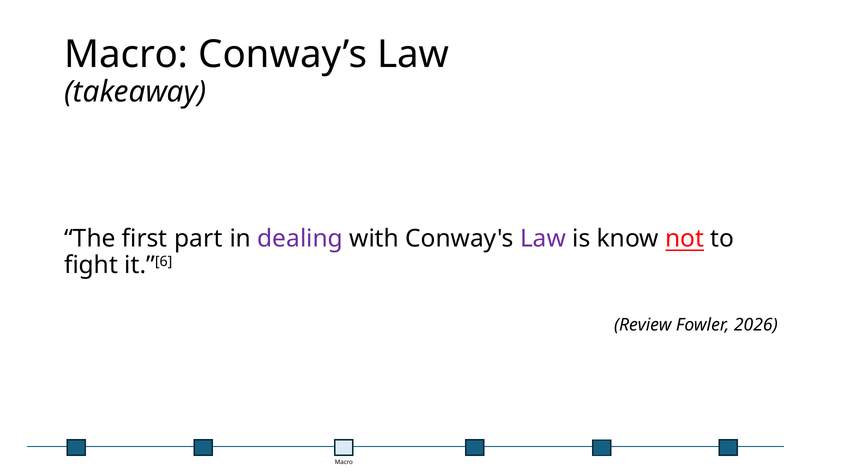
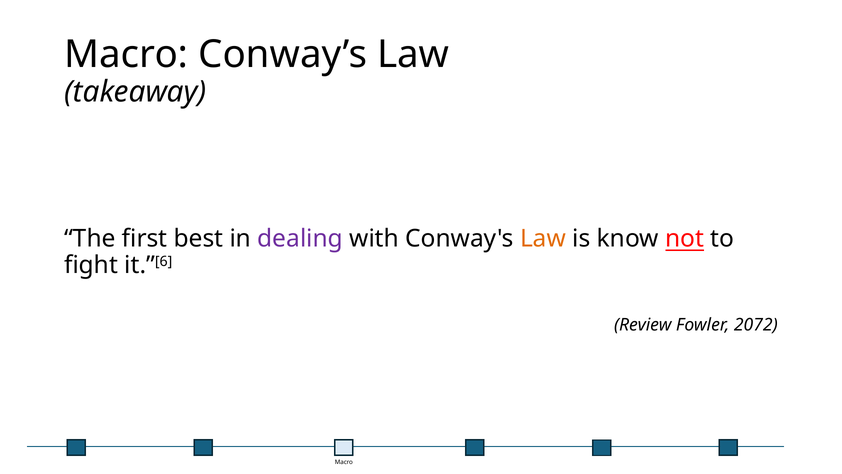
part: part -> best (198, 239)
Law colour: purple -> orange (543, 239)
2026: 2026 -> 2072 (756, 324)
